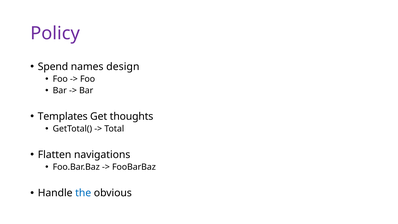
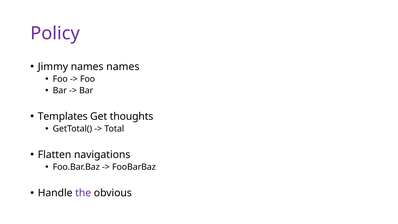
Spend: Spend -> Jimmy (53, 67)
names design: design -> names (123, 67)
the colour: blue -> purple (83, 193)
